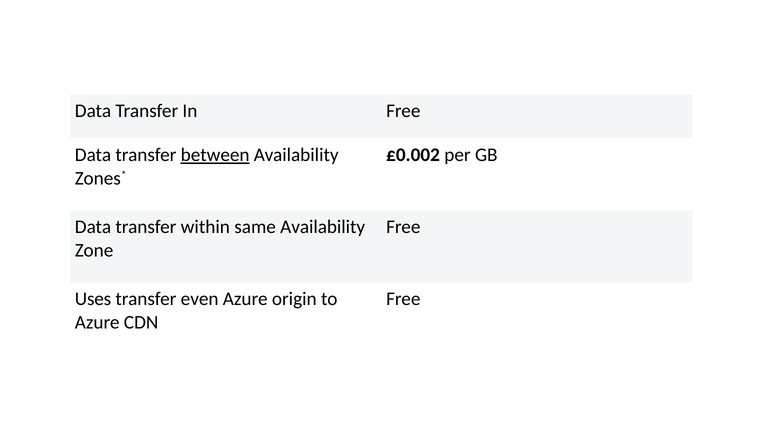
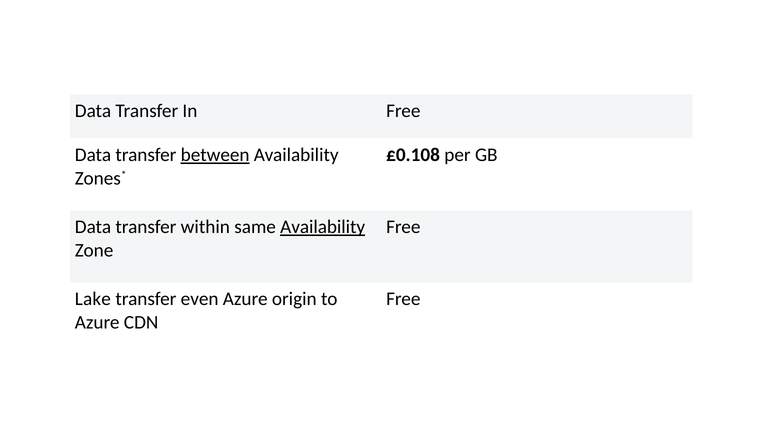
£0.002: £0.002 -> £0.108 (413, 155)
Availability underline: none -> present (323, 227)
Uses: Uses -> Lake (93, 299)
